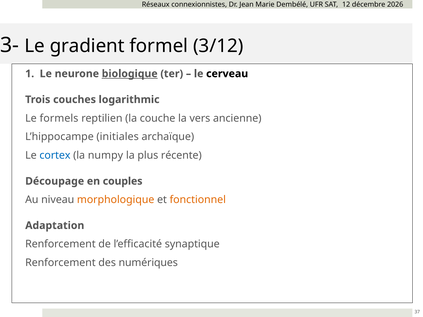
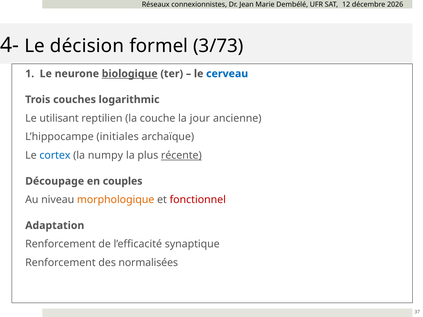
3-: 3- -> 4- (9, 45)
gradient: gradient -> décision (87, 46)
3/12: 3/12 -> 3/73 (218, 46)
cerveau colour: black -> blue (227, 74)
formels: formels -> utilisant (59, 118)
vers: vers -> jour (200, 118)
récente underline: none -> present (181, 156)
fonctionnel colour: orange -> red (198, 200)
numériques: numériques -> normalisées (148, 263)
